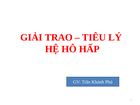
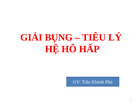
TRAO: TRAO -> BỤNG (59, 37)
